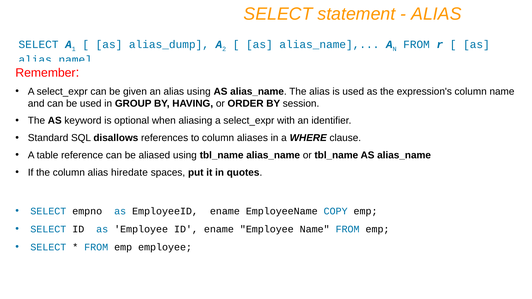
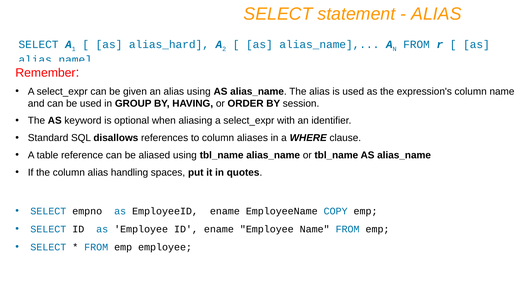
alias_dump: alias_dump -> alias_hard (169, 45)
hiredate: hiredate -> handling (130, 173)
